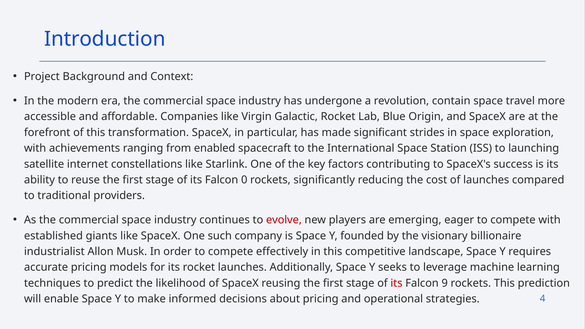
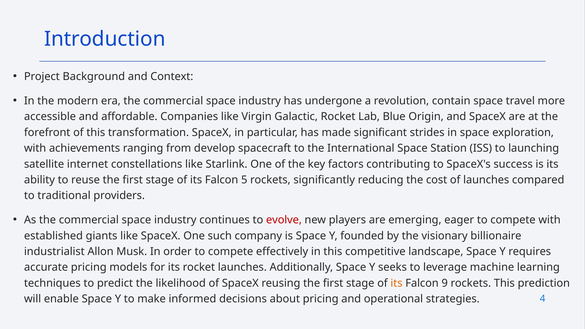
enabled: enabled -> develop (215, 148)
0: 0 -> 5 (244, 180)
its colour: red -> orange (397, 283)
